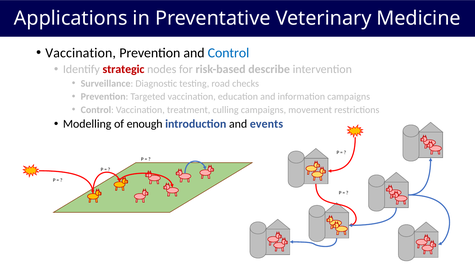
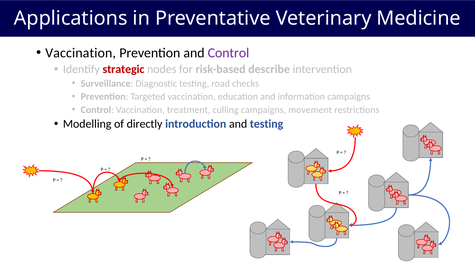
Control colour: blue -> purple (228, 53)
enough: enough -> directly (145, 124)
and events: events -> testing (267, 124)
